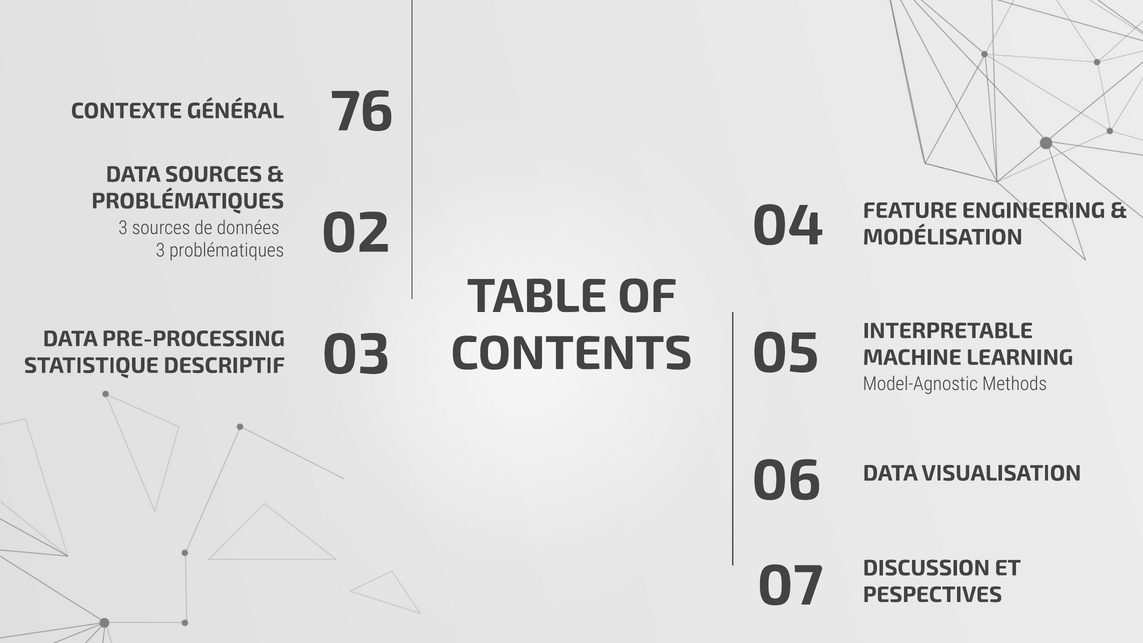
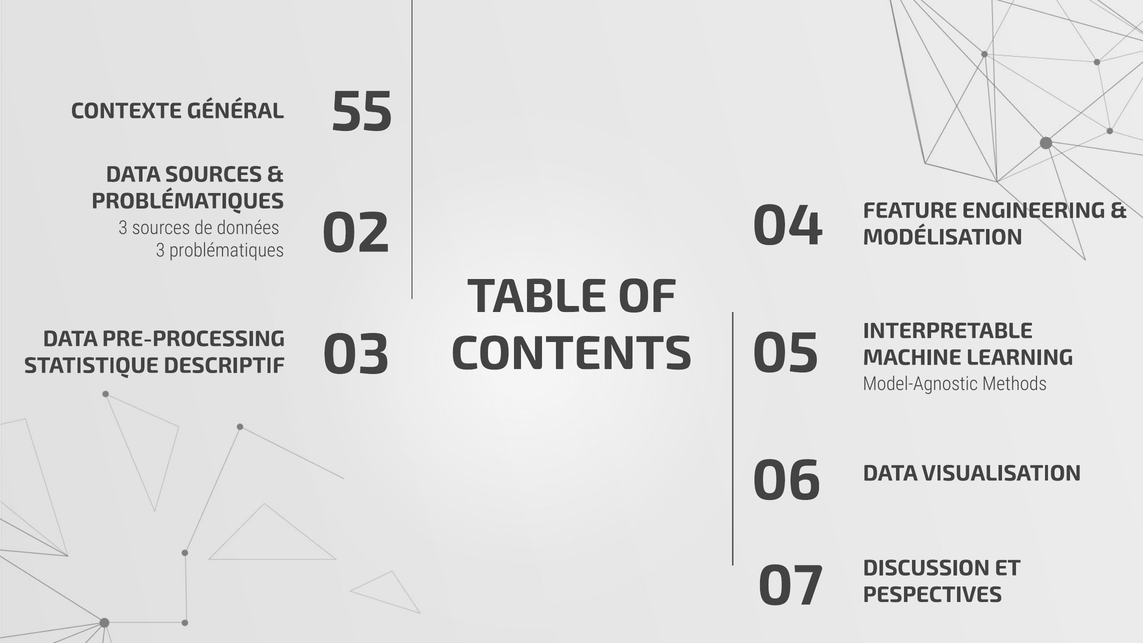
76: 76 -> 55 (362, 111)
